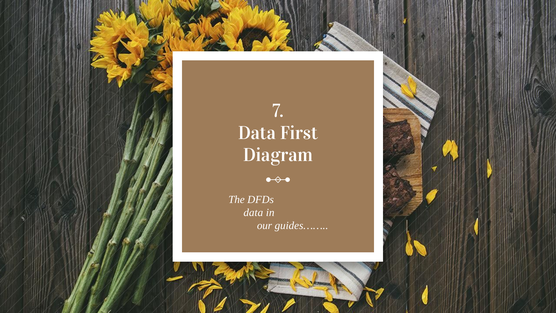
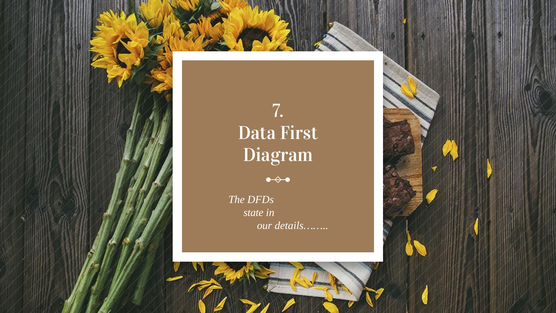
data: data -> state (253, 212)
guides……: guides…… -> details…… (301, 225)
